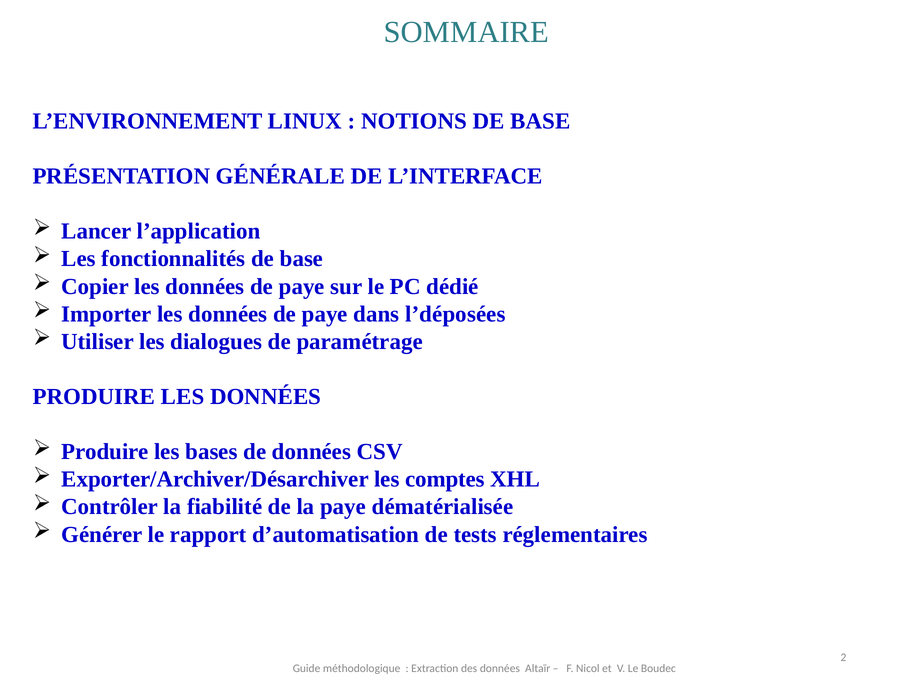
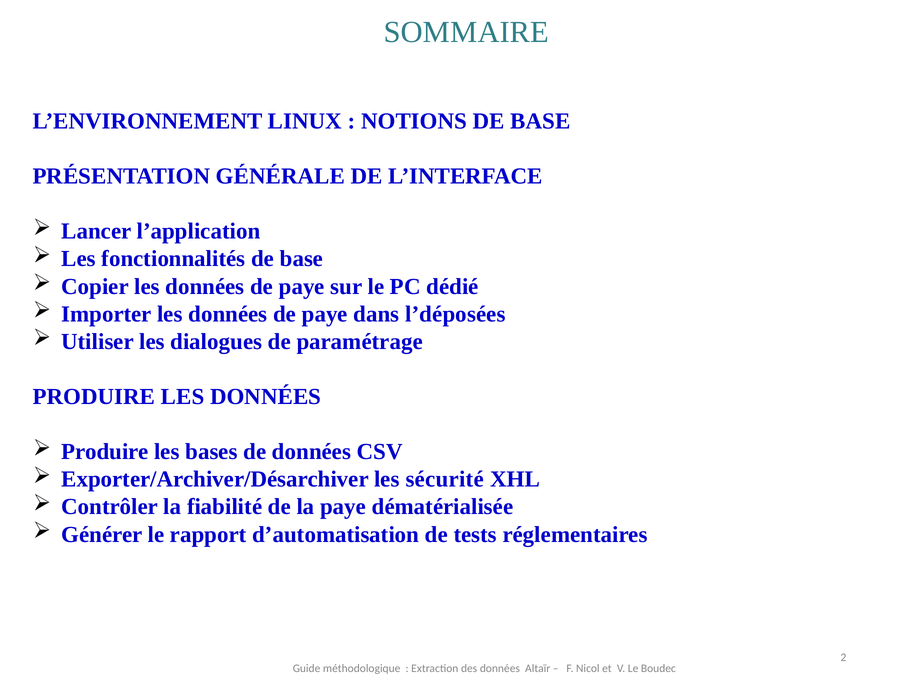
comptes: comptes -> sécurité (445, 480)
